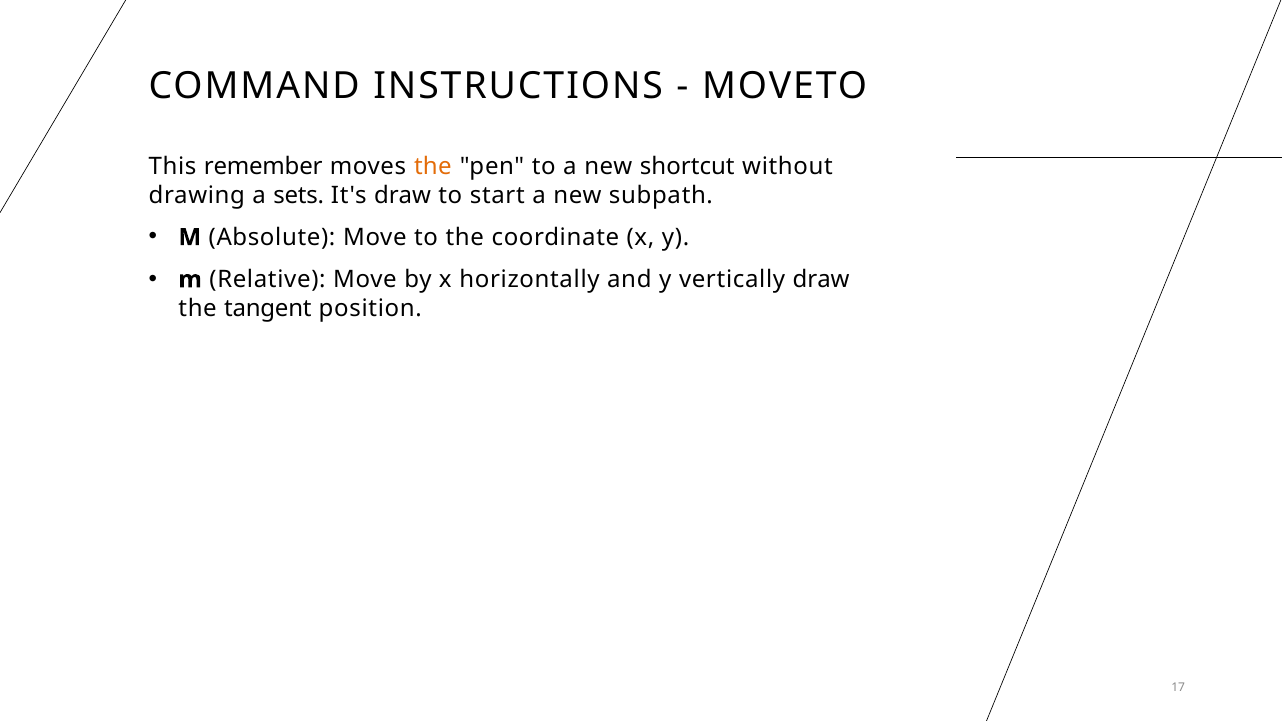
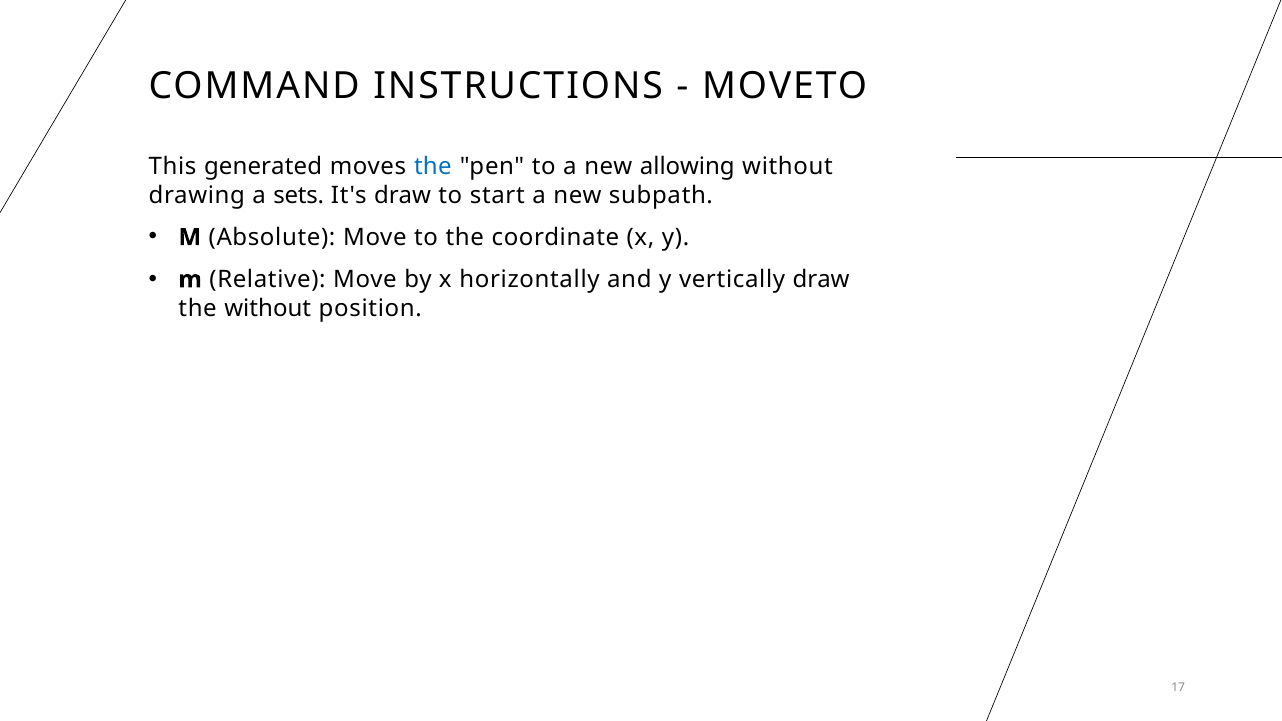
remember: remember -> generated (263, 166)
the colour: orange -> blue (433, 166)
shortcut: shortcut -> allowing (687, 166)
the tangent: tangent -> without (268, 308)
